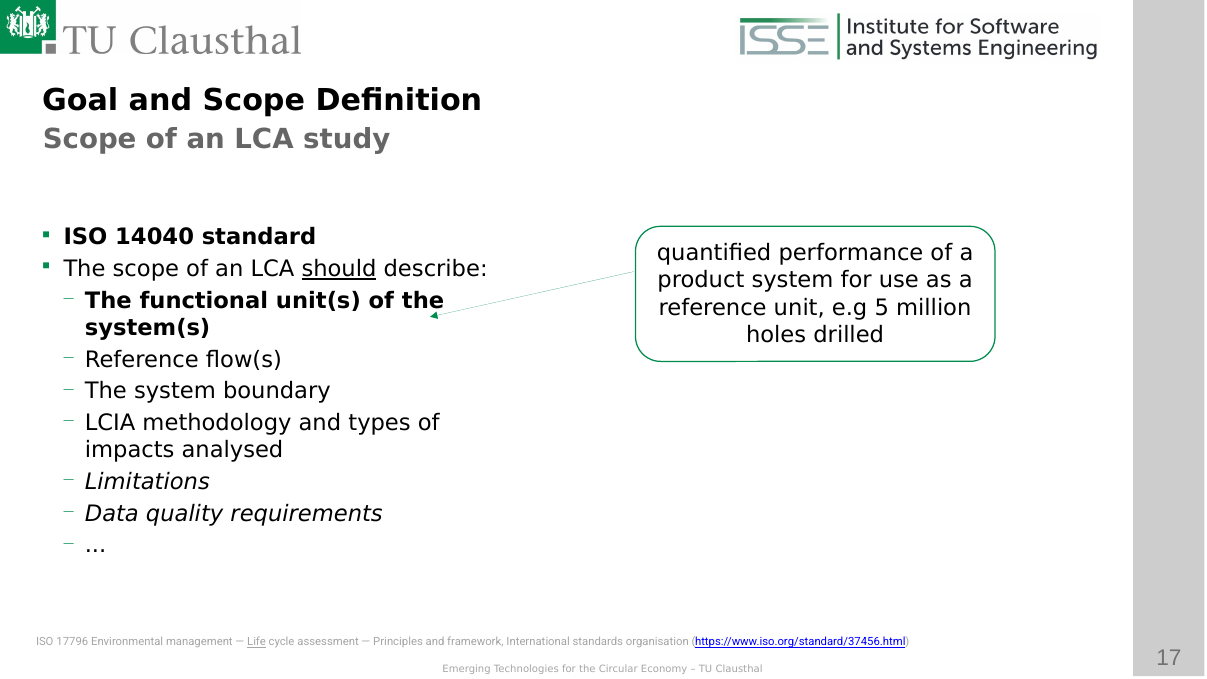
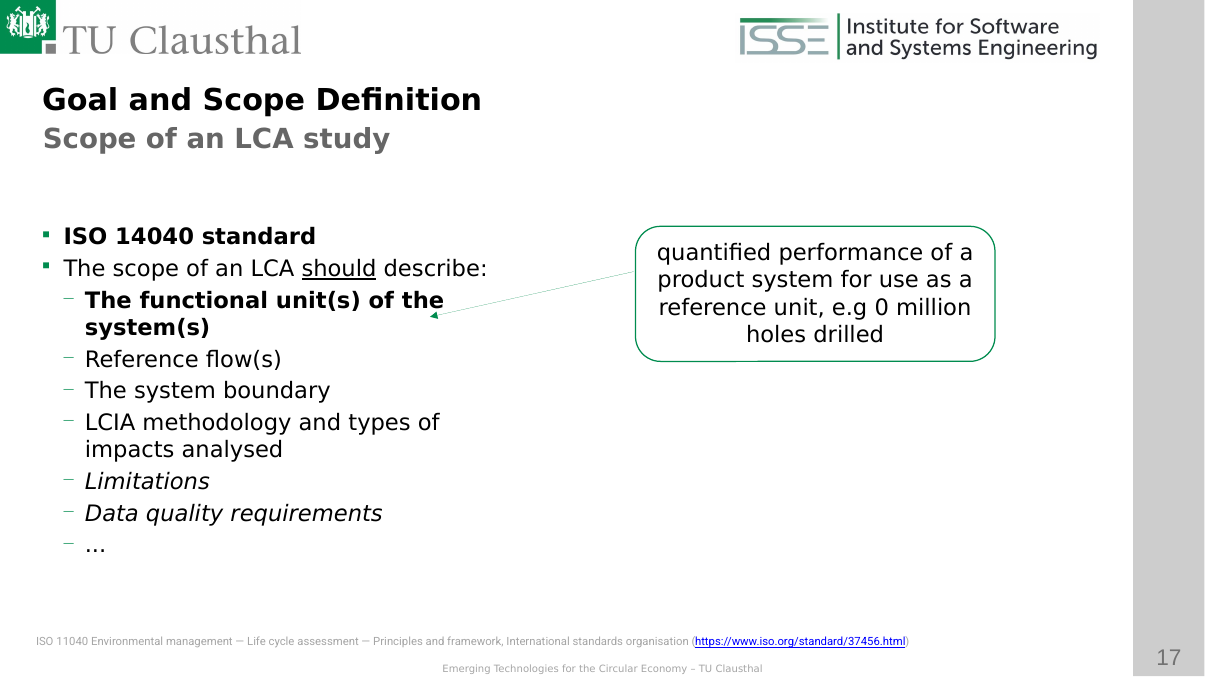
5: 5 -> 0 (882, 308)
17796: 17796 -> 11040 (72, 642)
Life underline: present -> none (257, 642)
